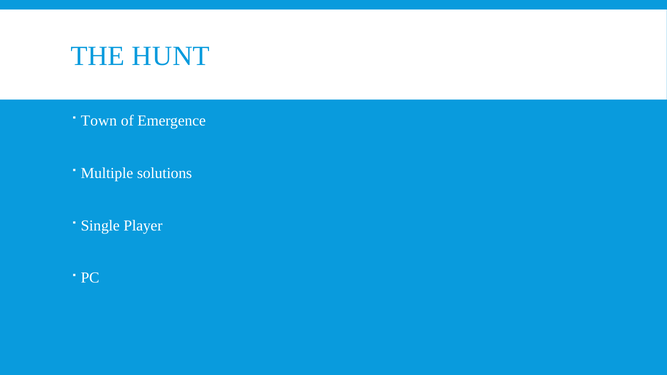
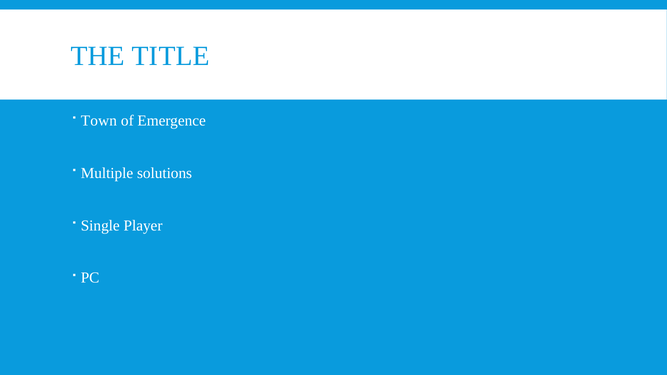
HUNT: HUNT -> TITLE (171, 56)
